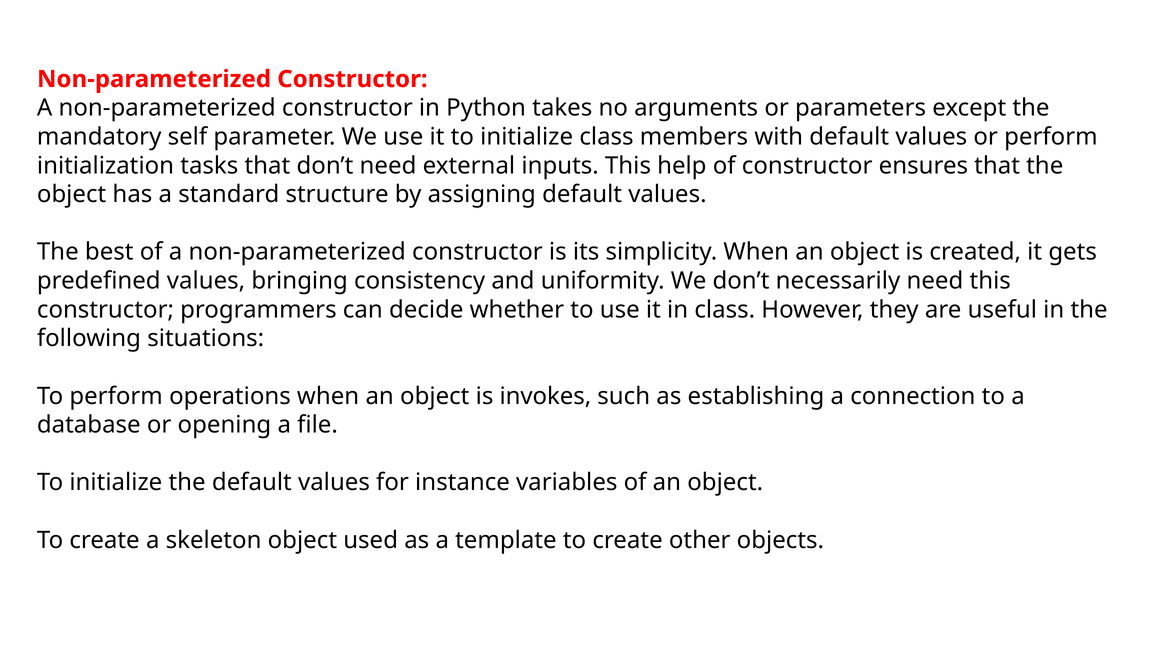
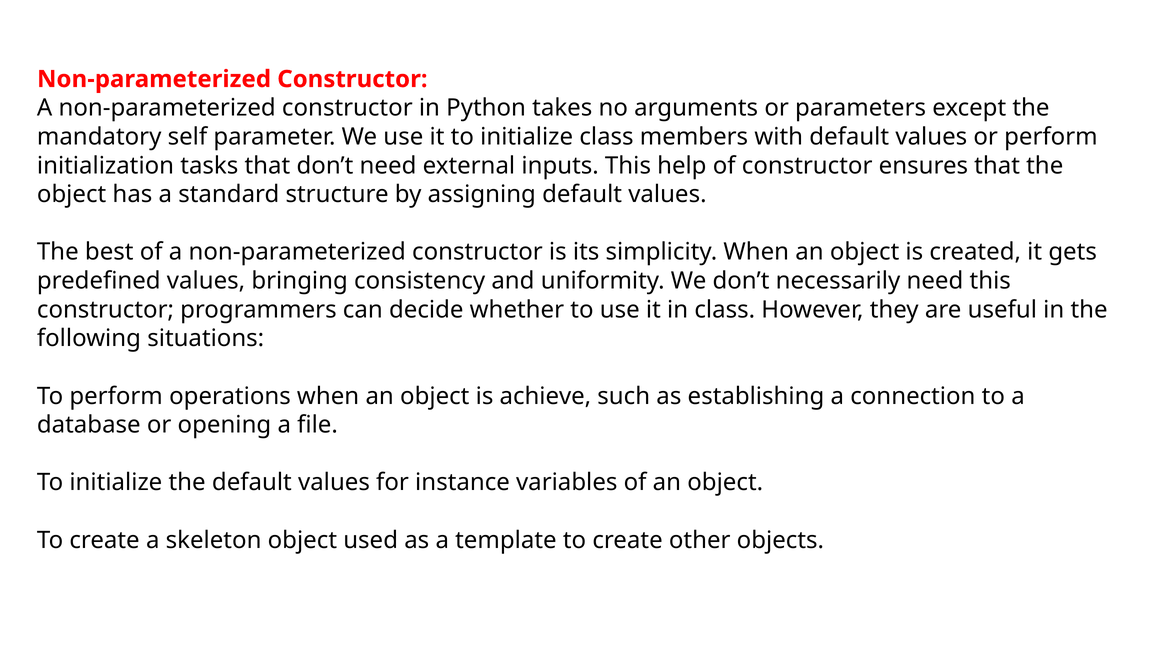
invokes: invokes -> achieve (545, 396)
